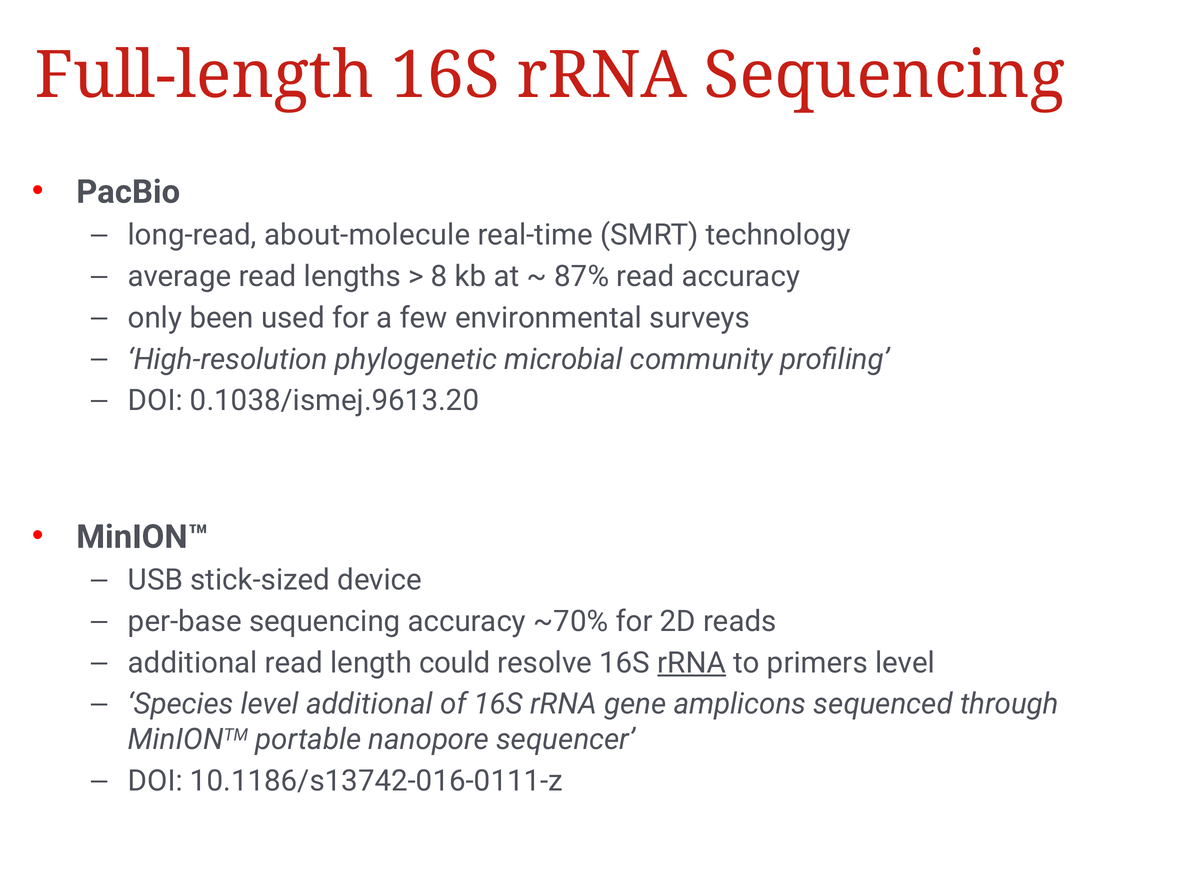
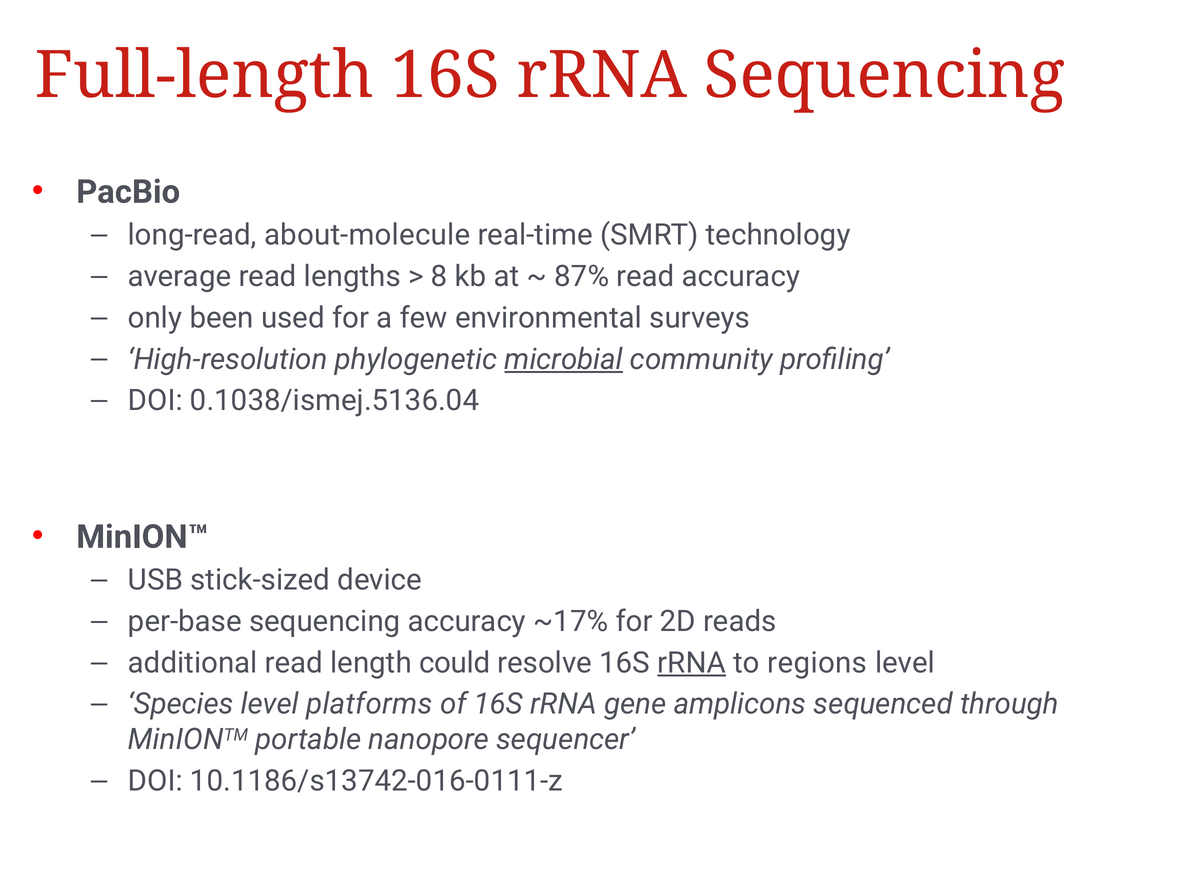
microbial underline: none -> present (564, 359)
0.1038/ismej.9613.20: 0.1038/ismej.9613.20 -> 0.1038/ismej.5136.04 (335, 400)
~70%: ~70% -> ~17% (571, 621)
primers: primers -> regions (817, 662)
level additional: additional -> platforms (369, 704)
